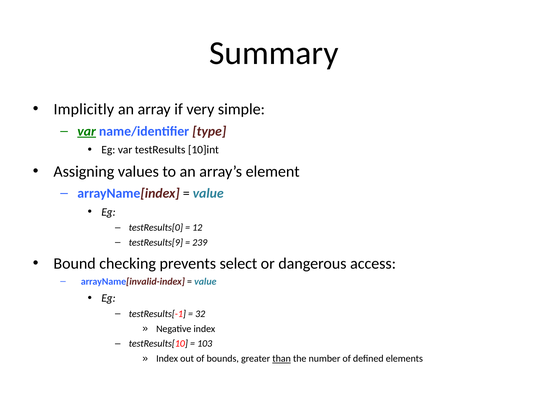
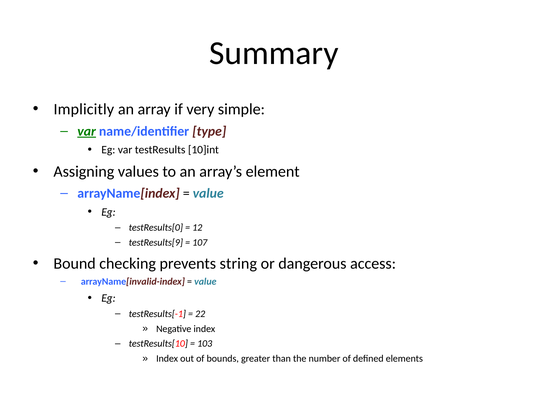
239: 239 -> 107 (200, 243)
select: select -> string (238, 263)
32: 32 -> 22 (200, 314)
than underline: present -> none (282, 359)
